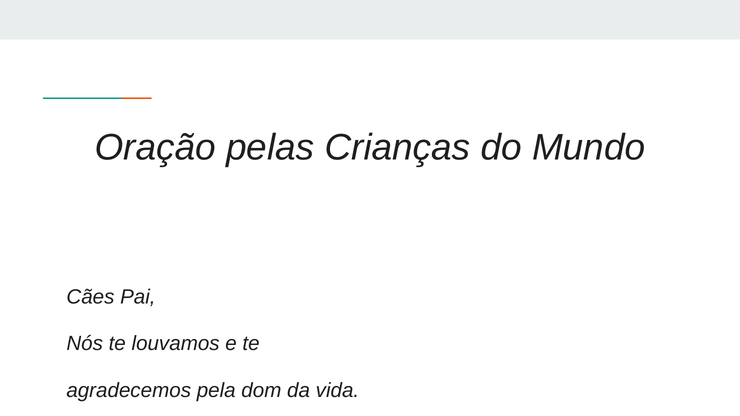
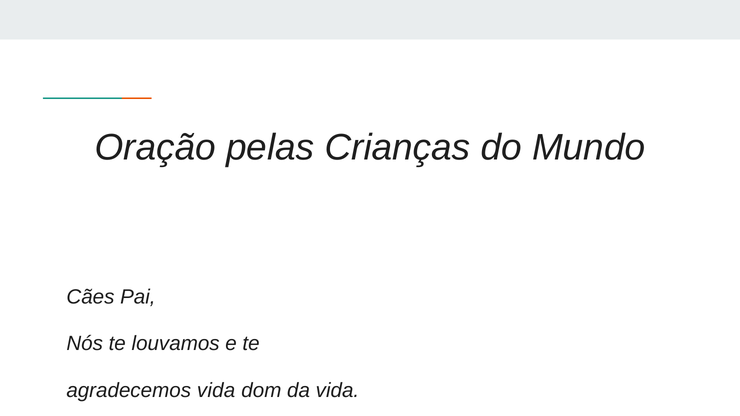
agradecemos pela: pela -> vida (216, 391)
